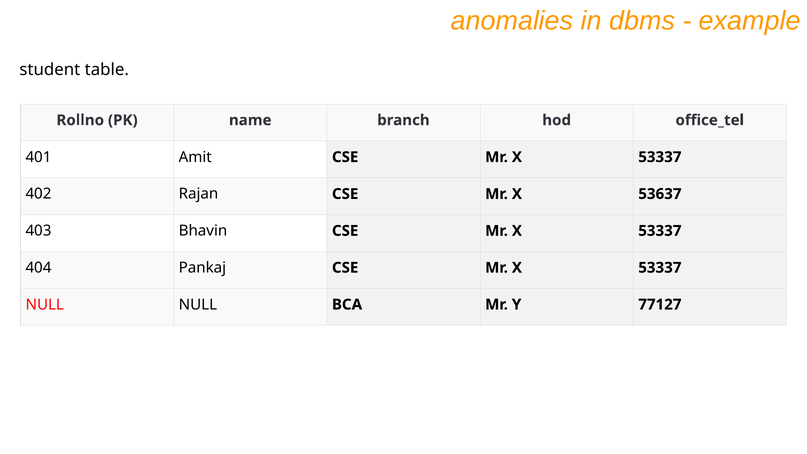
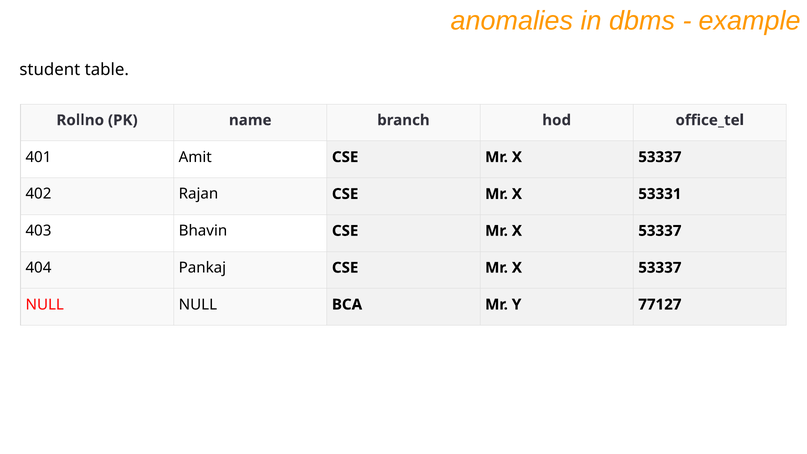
53637: 53637 -> 53331 (660, 194)
